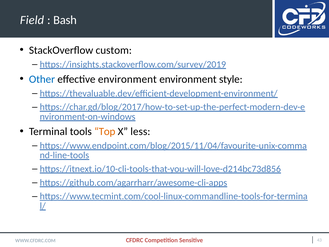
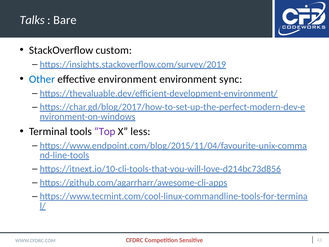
Field: Field -> Talks (32, 20)
Bash: Bash -> Bare (65, 20)
style: style -> sync (231, 79)
Top colour: orange -> purple (105, 131)
